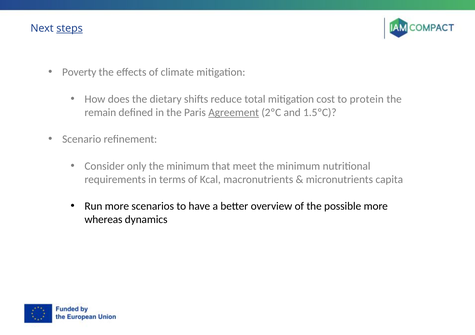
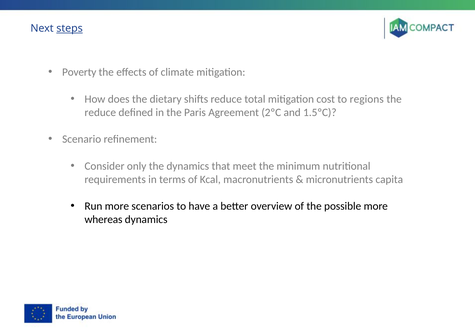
protein: protein -> regions (367, 99)
remain: remain -> reduce (100, 112)
Agreement underline: present -> none (234, 112)
only the minimum: minimum -> dynamics (188, 166)
